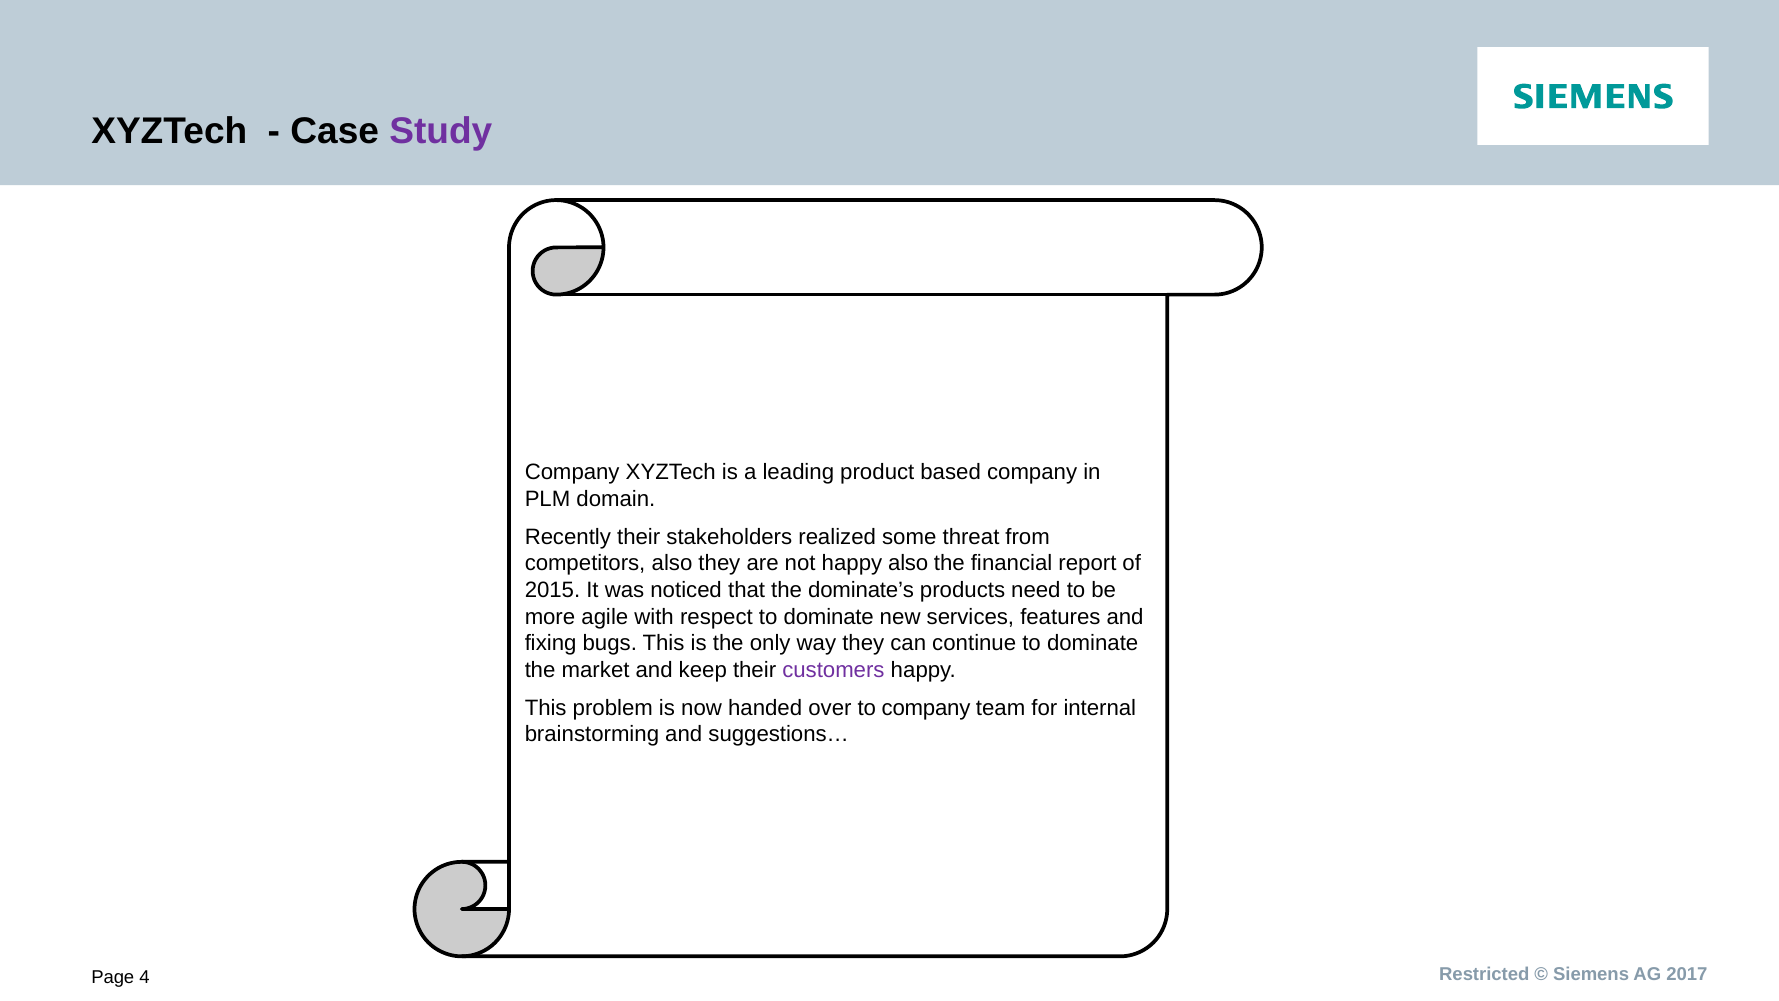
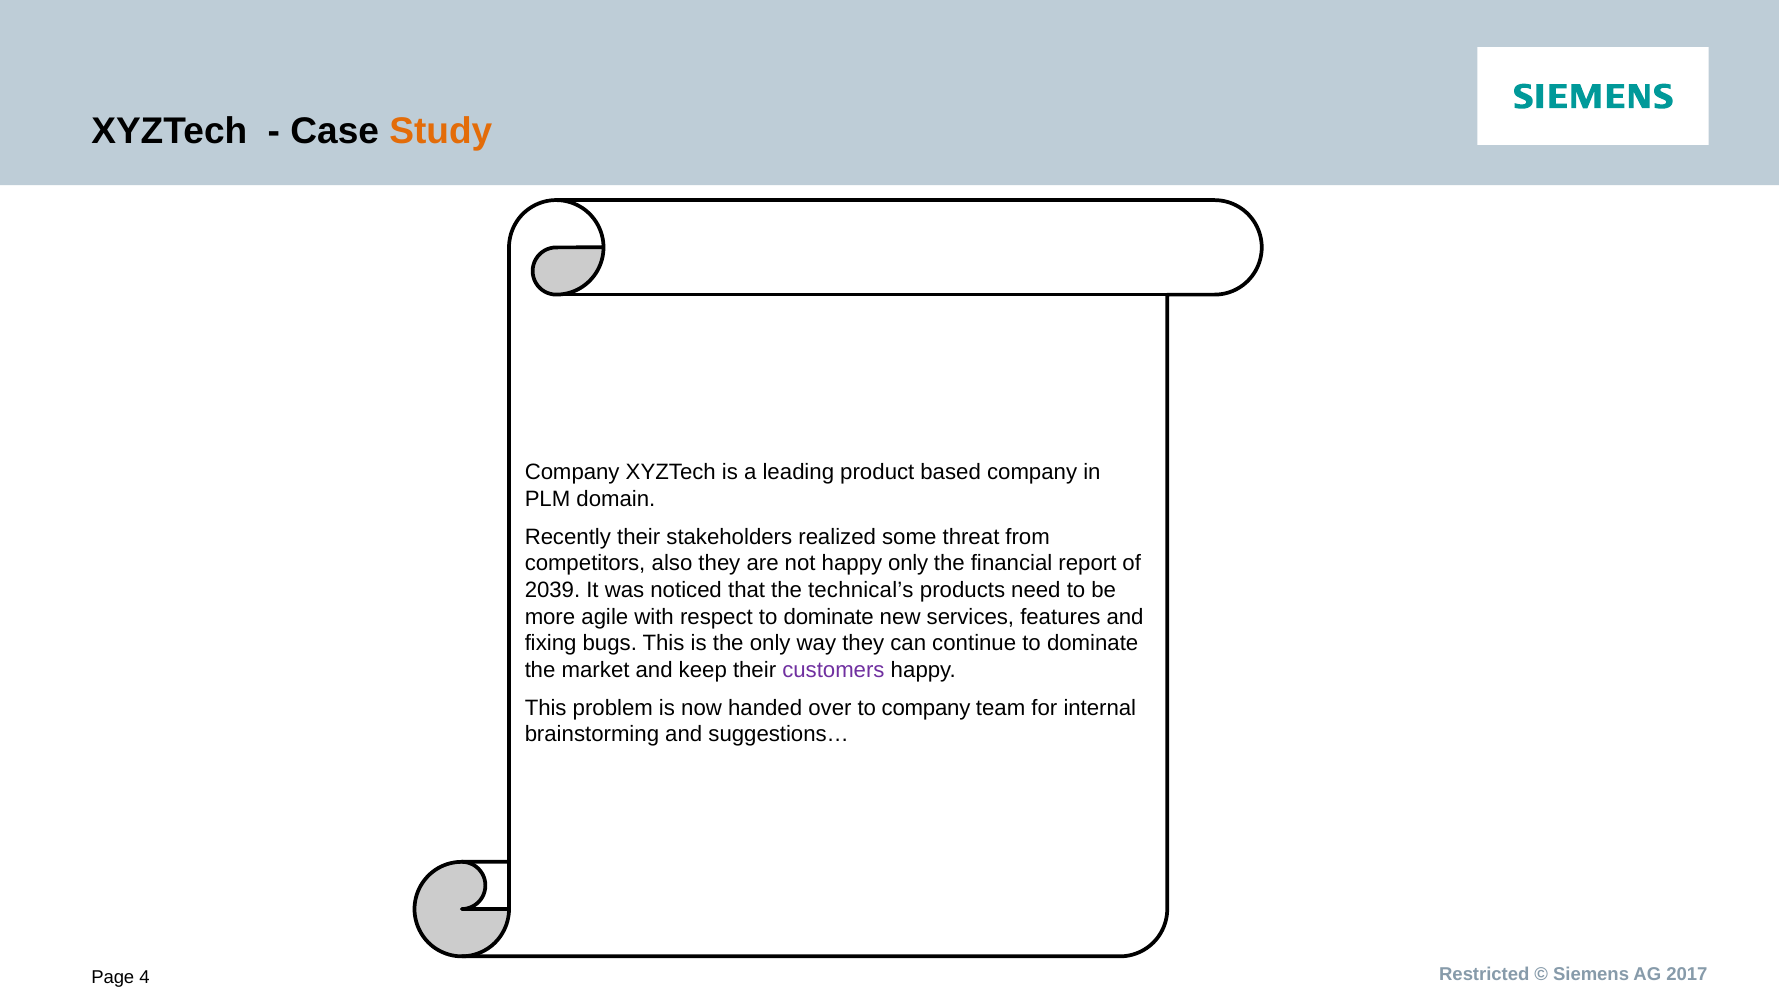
Study colour: purple -> orange (441, 131)
happy also: also -> only (908, 563)
2015: 2015 -> 2039 (552, 590)
dominate’s: dominate’s -> technical’s (861, 590)
